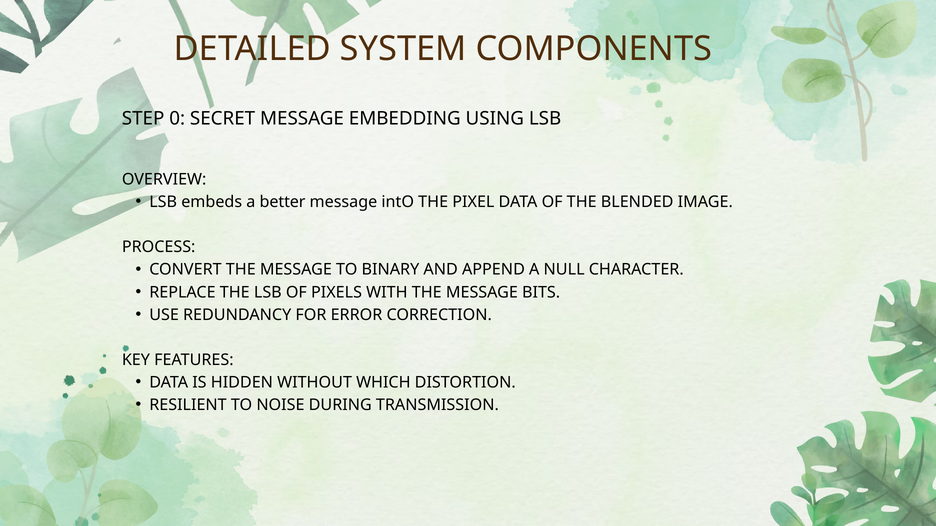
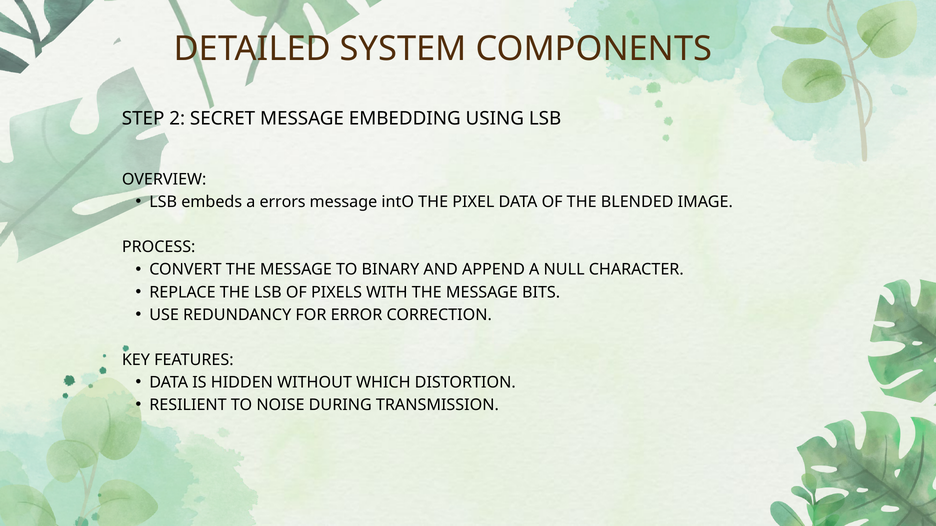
0: 0 -> 2 (177, 119)
better: better -> errors (283, 202)
